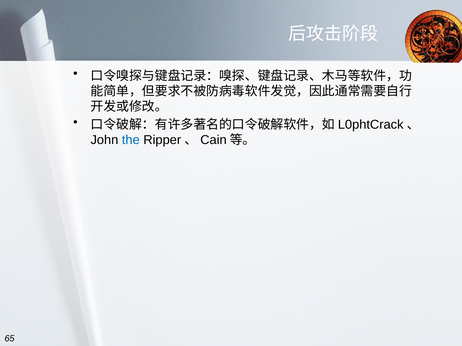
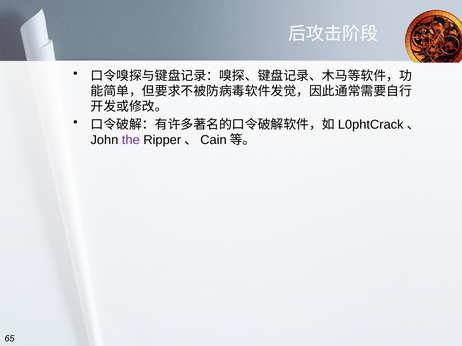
the colour: blue -> purple (131, 140)
